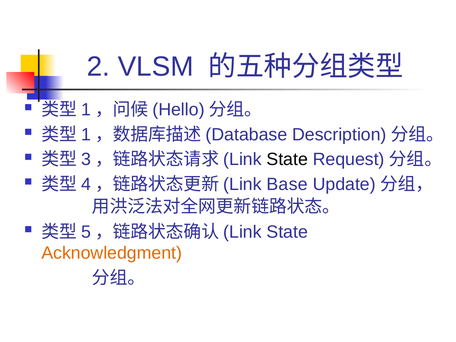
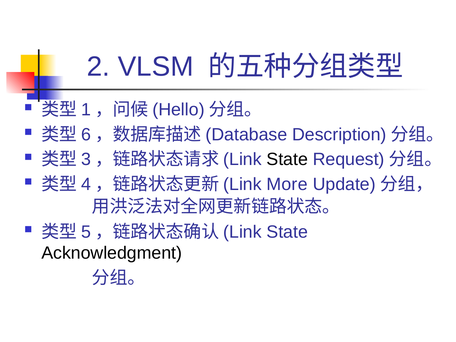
1: 1 -> 6 (86, 135)
Base: Base -> More (287, 184)
Acknowledgment colour: orange -> black (112, 253)
